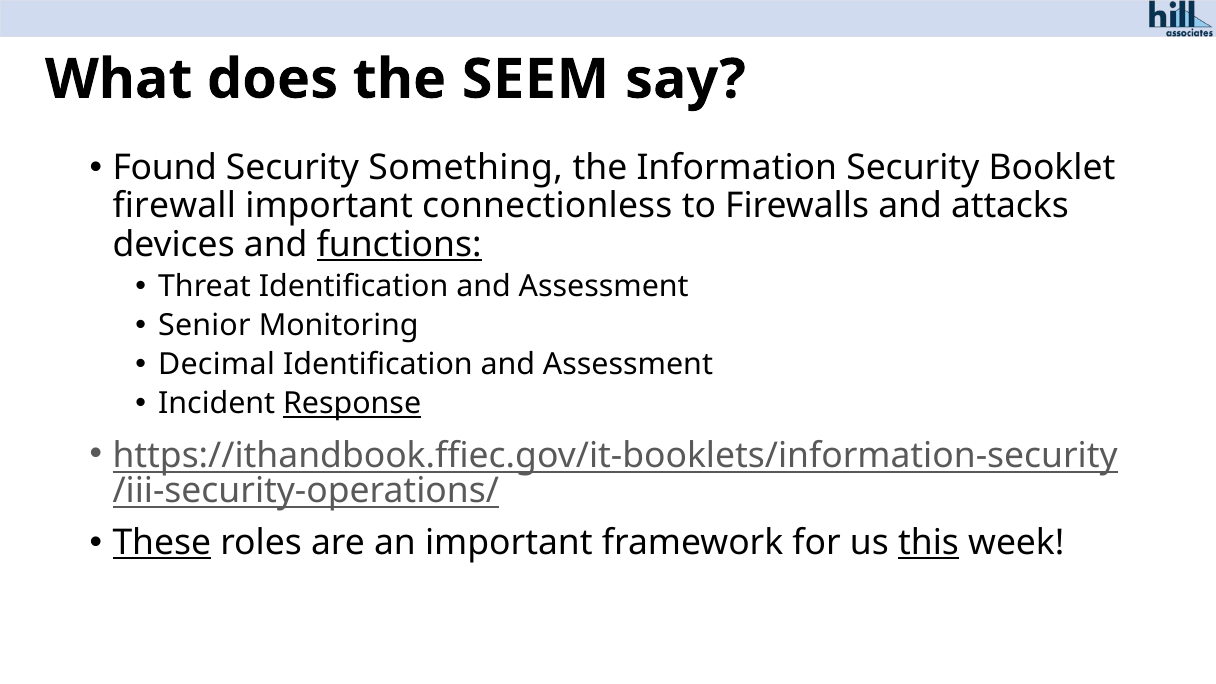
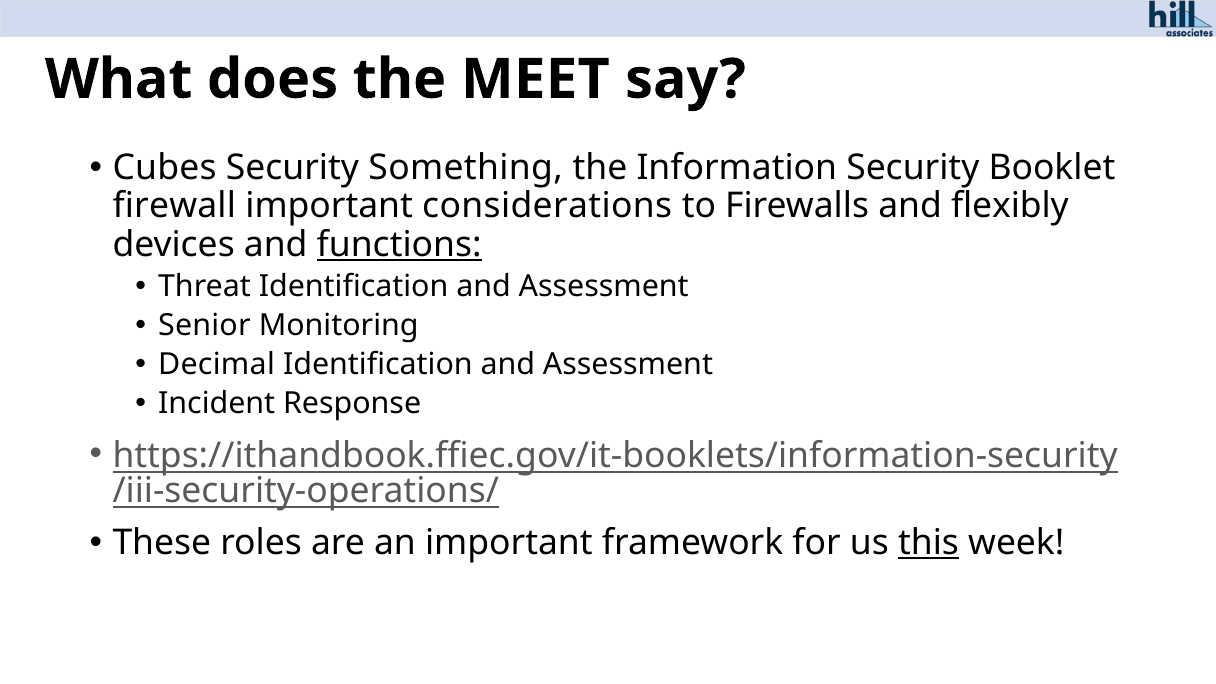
SEEM: SEEM -> MEET (535, 79)
Found: Found -> Cubes (165, 168)
connectionless: connectionless -> considerations (547, 206)
attacks: attacks -> flexibly (1010, 206)
Response underline: present -> none (352, 404)
These underline: present -> none (162, 543)
